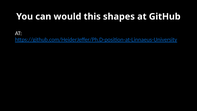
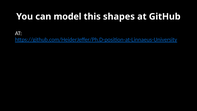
would: would -> model (68, 17)
